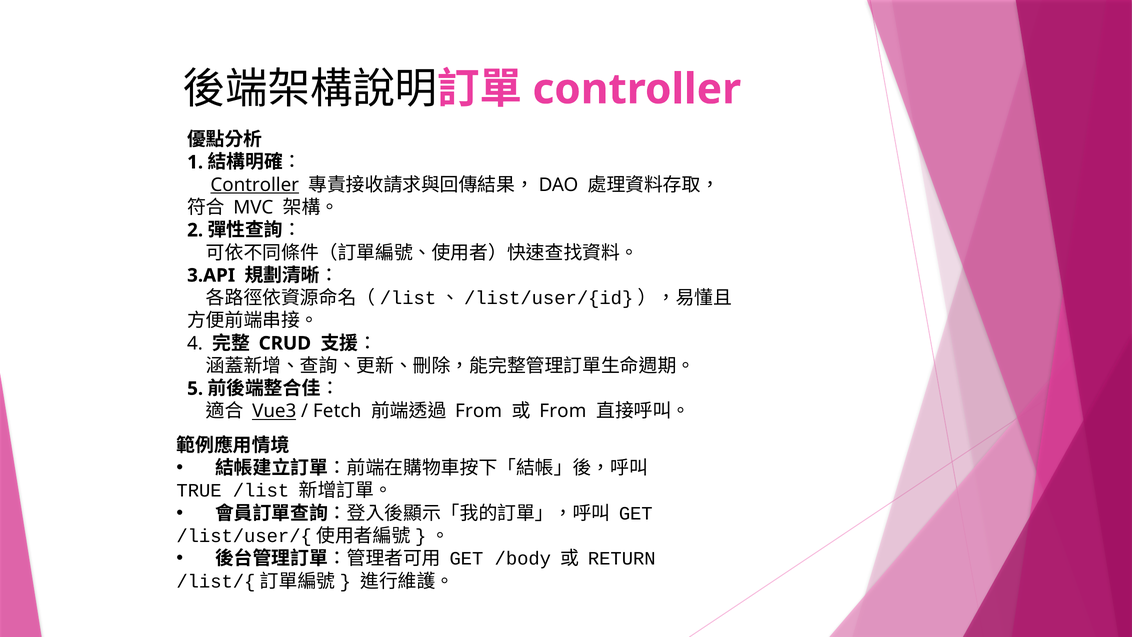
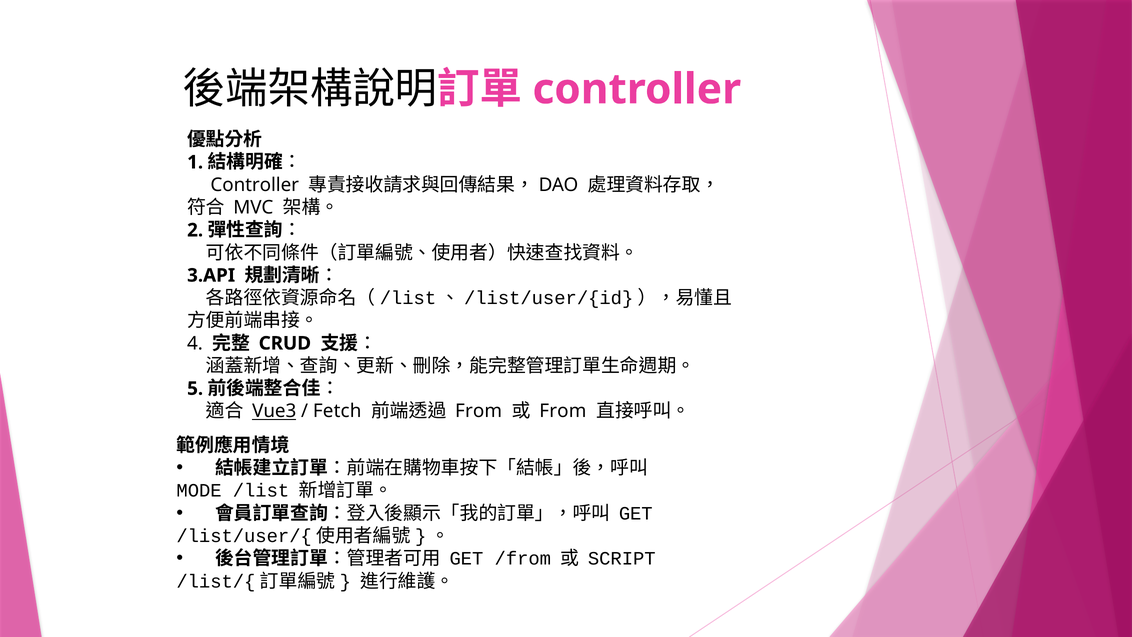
Controller underline: present -> none (255, 185)
TRUE: TRUE -> MODE (199, 491)
/body: /body -> /from (523, 558)
RETURN: RETURN -> SCRIPT (622, 558)
